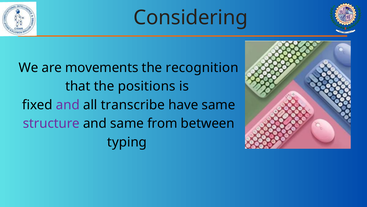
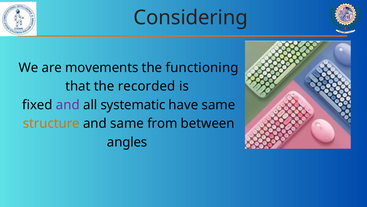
recognition: recognition -> functioning (202, 68)
positions: positions -> recorded (147, 86)
transcribe: transcribe -> systematic (133, 105)
structure colour: purple -> orange (51, 123)
typing: typing -> angles (127, 142)
